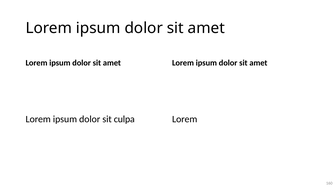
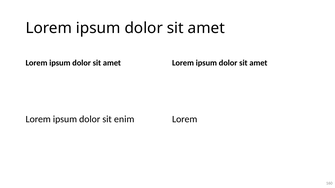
culpa: culpa -> enim (124, 119)
